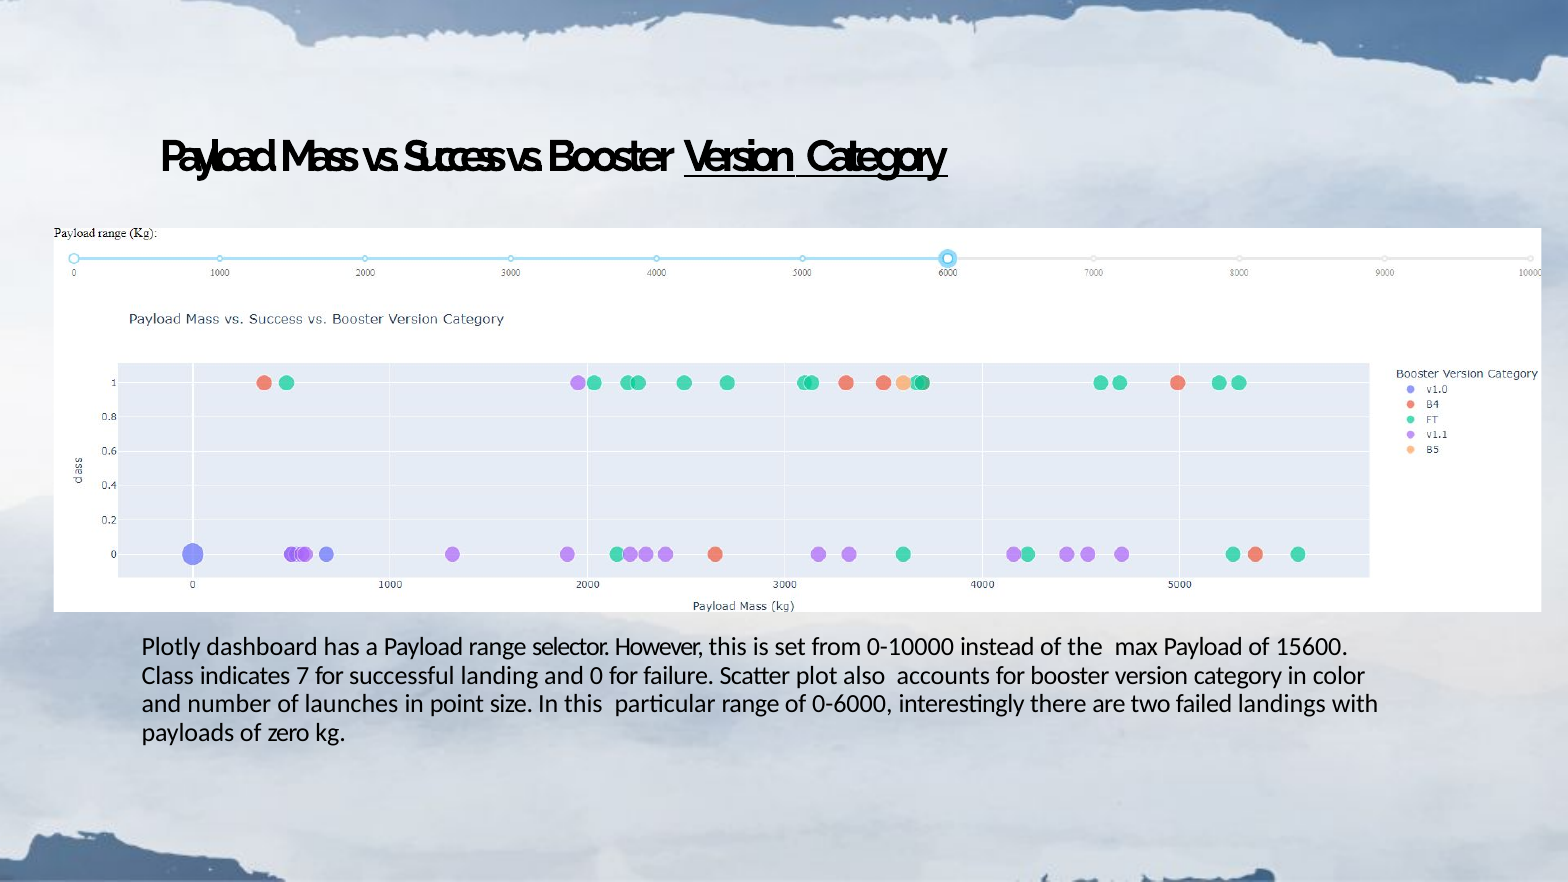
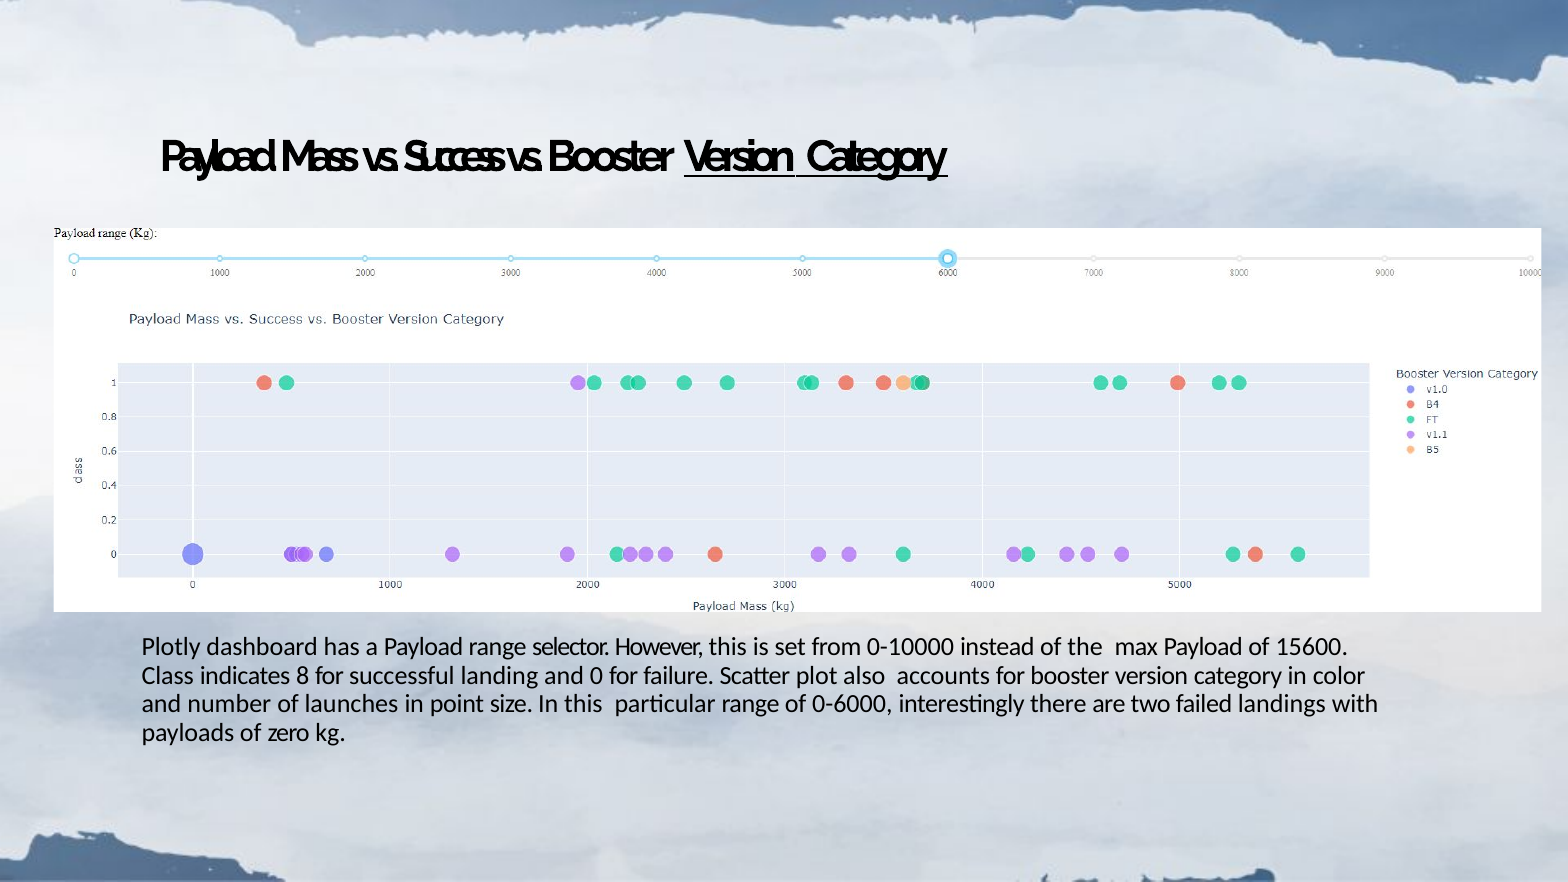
7: 7 -> 8 (303, 675)
